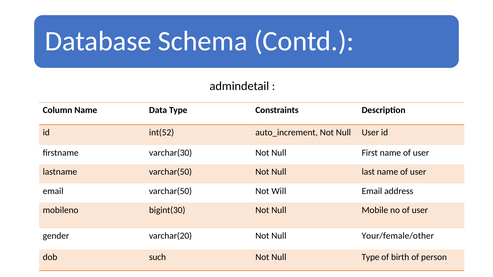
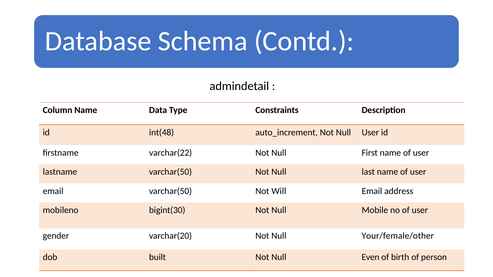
int(52: int(52 -> int(48 (162, 132)
varchar(30: varchar(30 -> varchar(22 (171, 153)
such: such -> built (157, 257)
Null Type: Type -> Even (371, 257)
